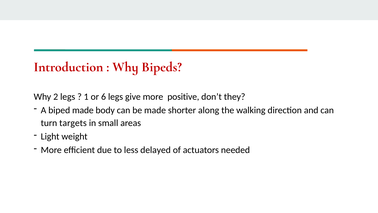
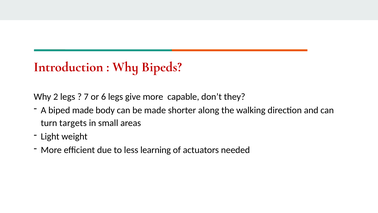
1: 1 -> 7 (86, 97)
positive: positive -> capable (183, 97)
delayed: delayed -> learning (156, 150)
